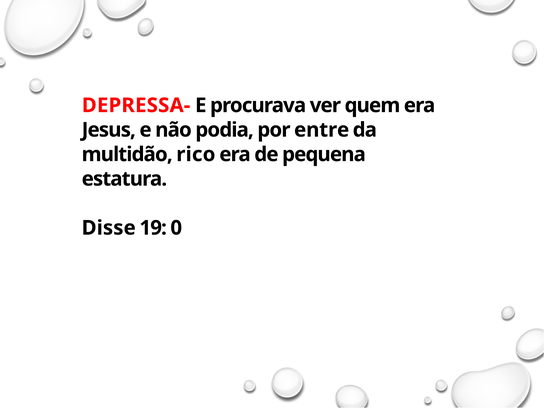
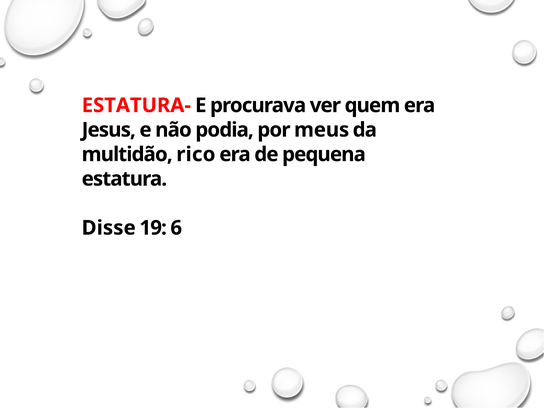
DEPRESSA-: DEPRESSA- -> ESTATURA- (136, 105)
entre: entre -> meus (322, 130)
0: 0 -> 6 (176, 228)
